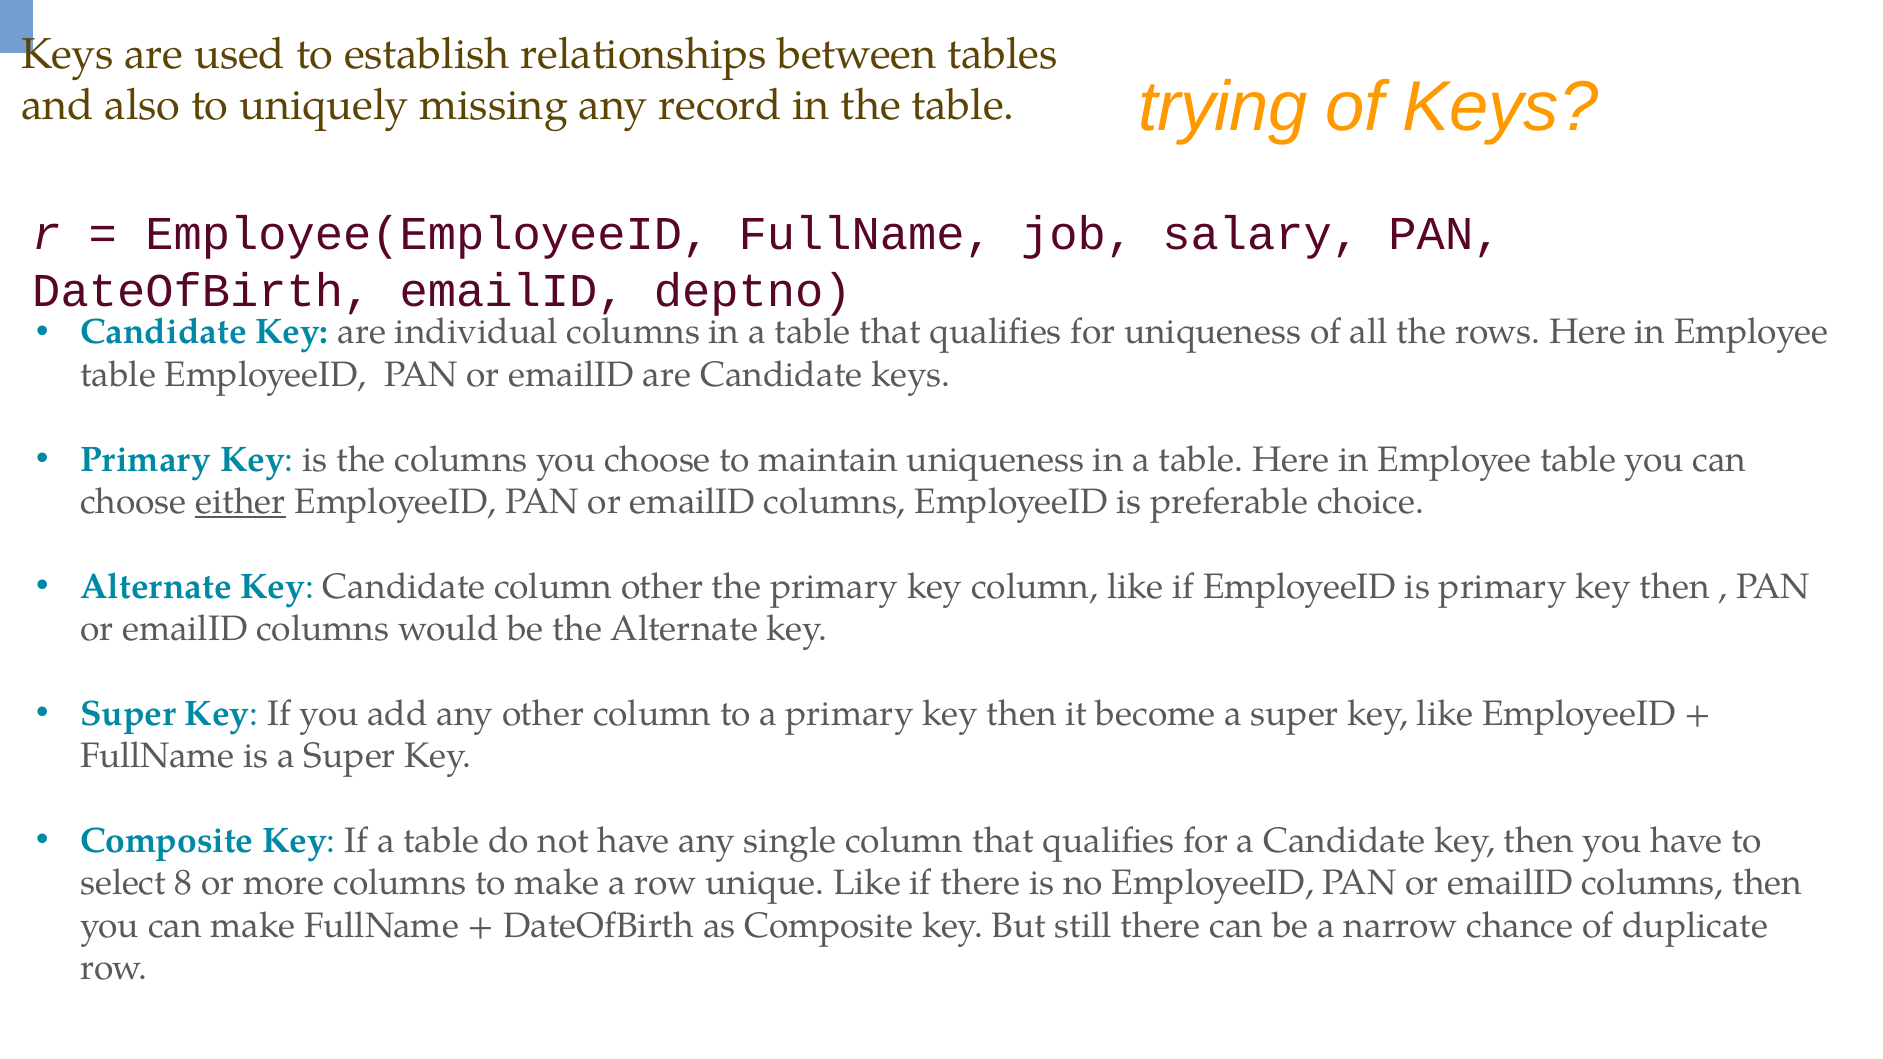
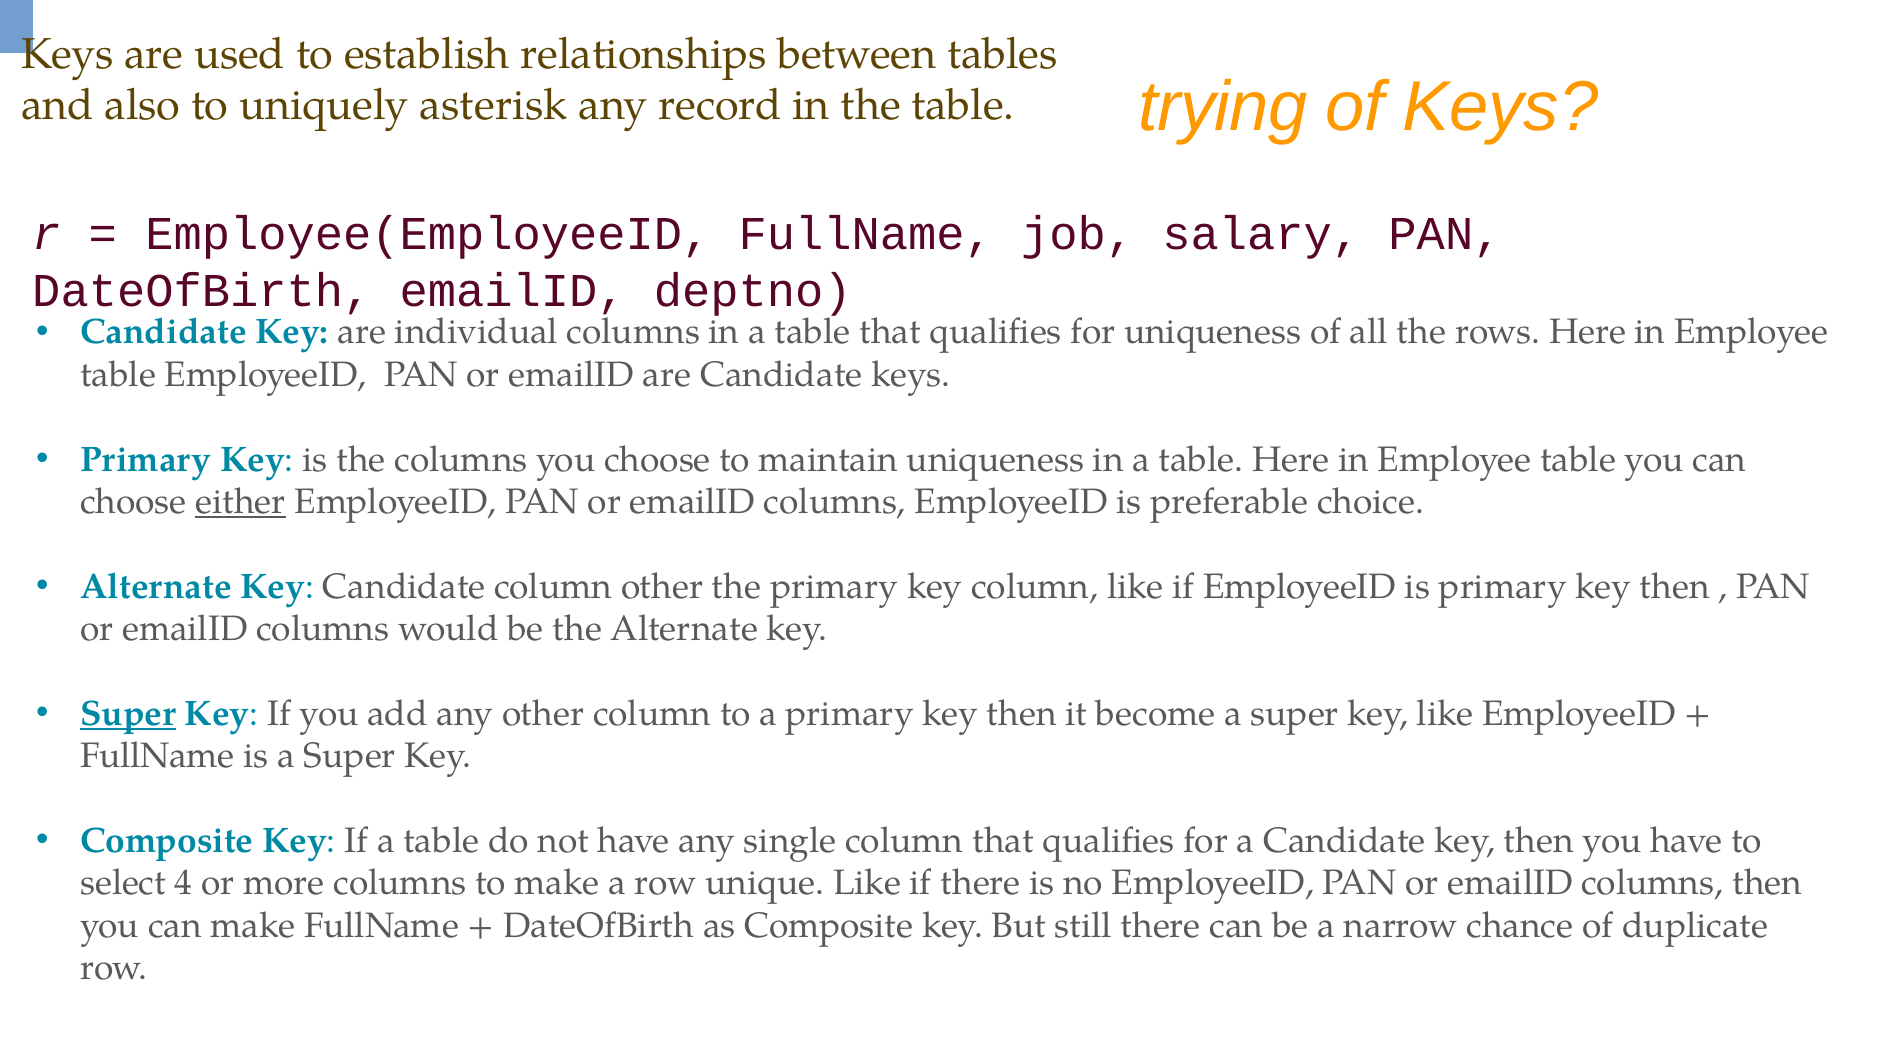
missing: missing -> asterisk (494, 106)
Super underline: none -> present (128, 714)
8: 8 -> 4 (184, 883)
